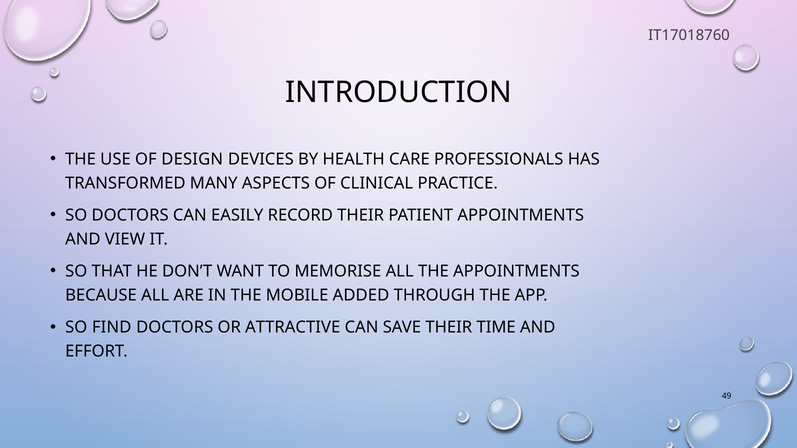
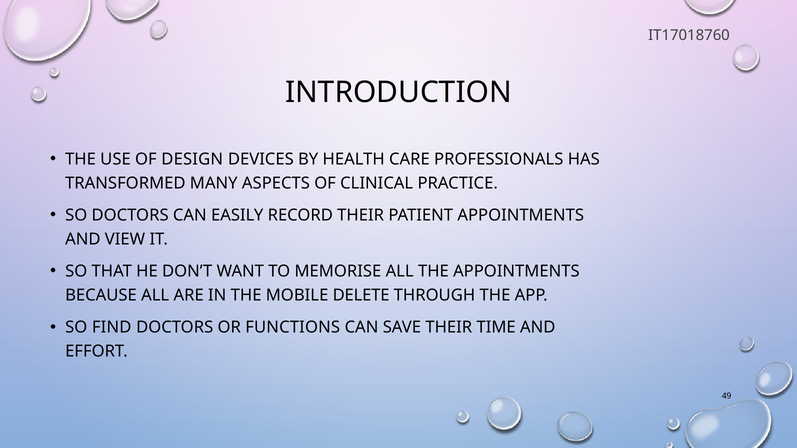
ADDED: ADDED -> DELETE (361, 296)
ATTRACTIVE: ATTRACTIVE -> FUNCTIONS (293, 328)
